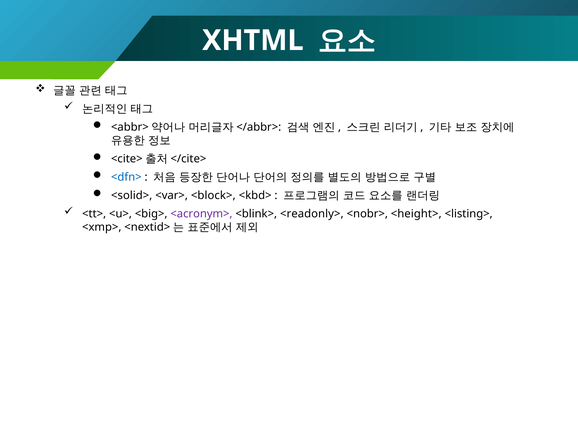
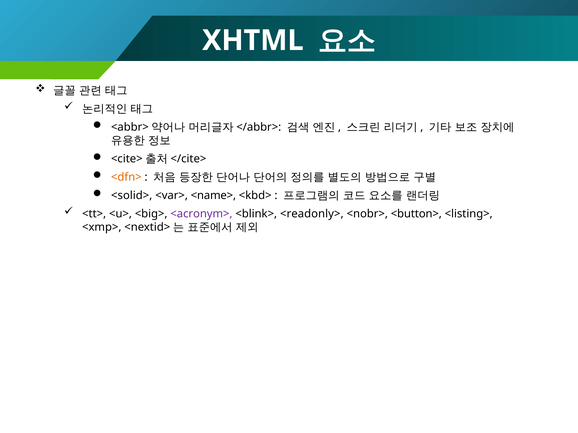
<dfn> colour: blue -> orange (126, 177)
<block>: <block> -> <name> (213, 196)
<height>: <height> -> <button> (416, 214)
